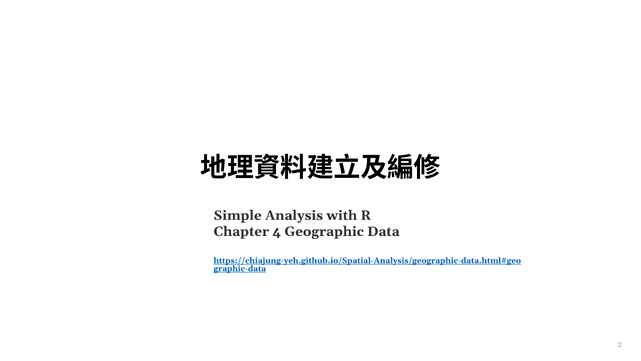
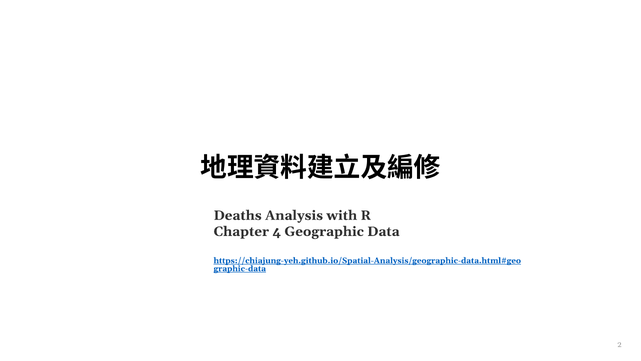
Simple: Simple -> Deaths (238, 215)
